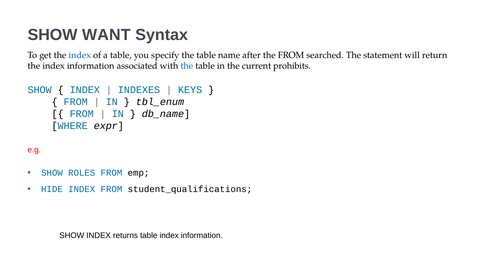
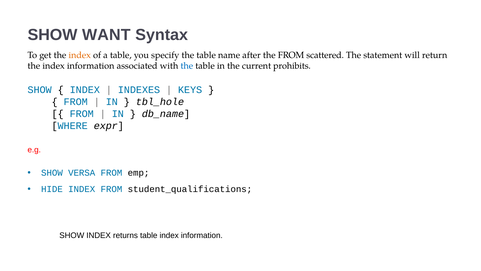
index colour: blue -> orange (80, 55)
searched: searched -> scattered (325, 55)
tbl_enum: tbl_enum -> tbl_hole (160, 102)
ROLES: ROLES -> VERSA (82, 173)
